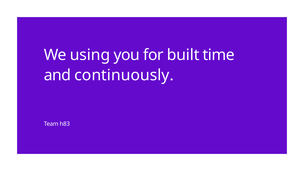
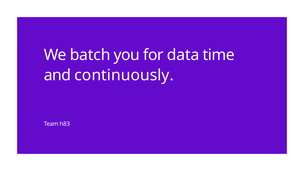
using: using -> batch (90, 55)
built: built -> data (183, 55)
